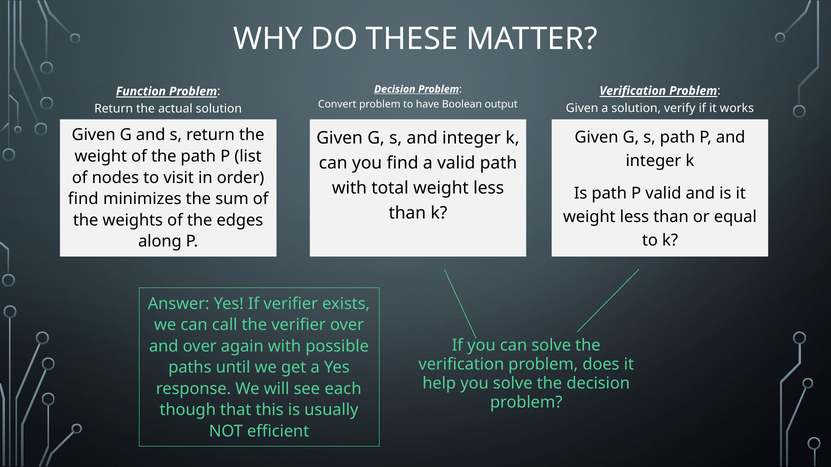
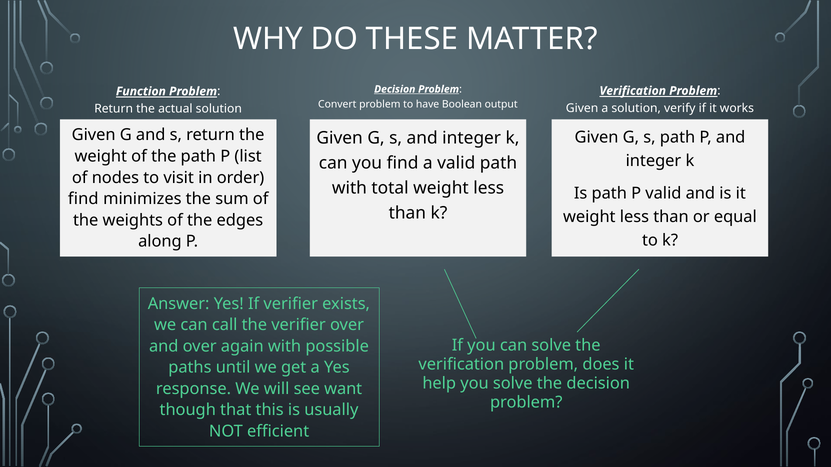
each: each -> want (343, 389)
